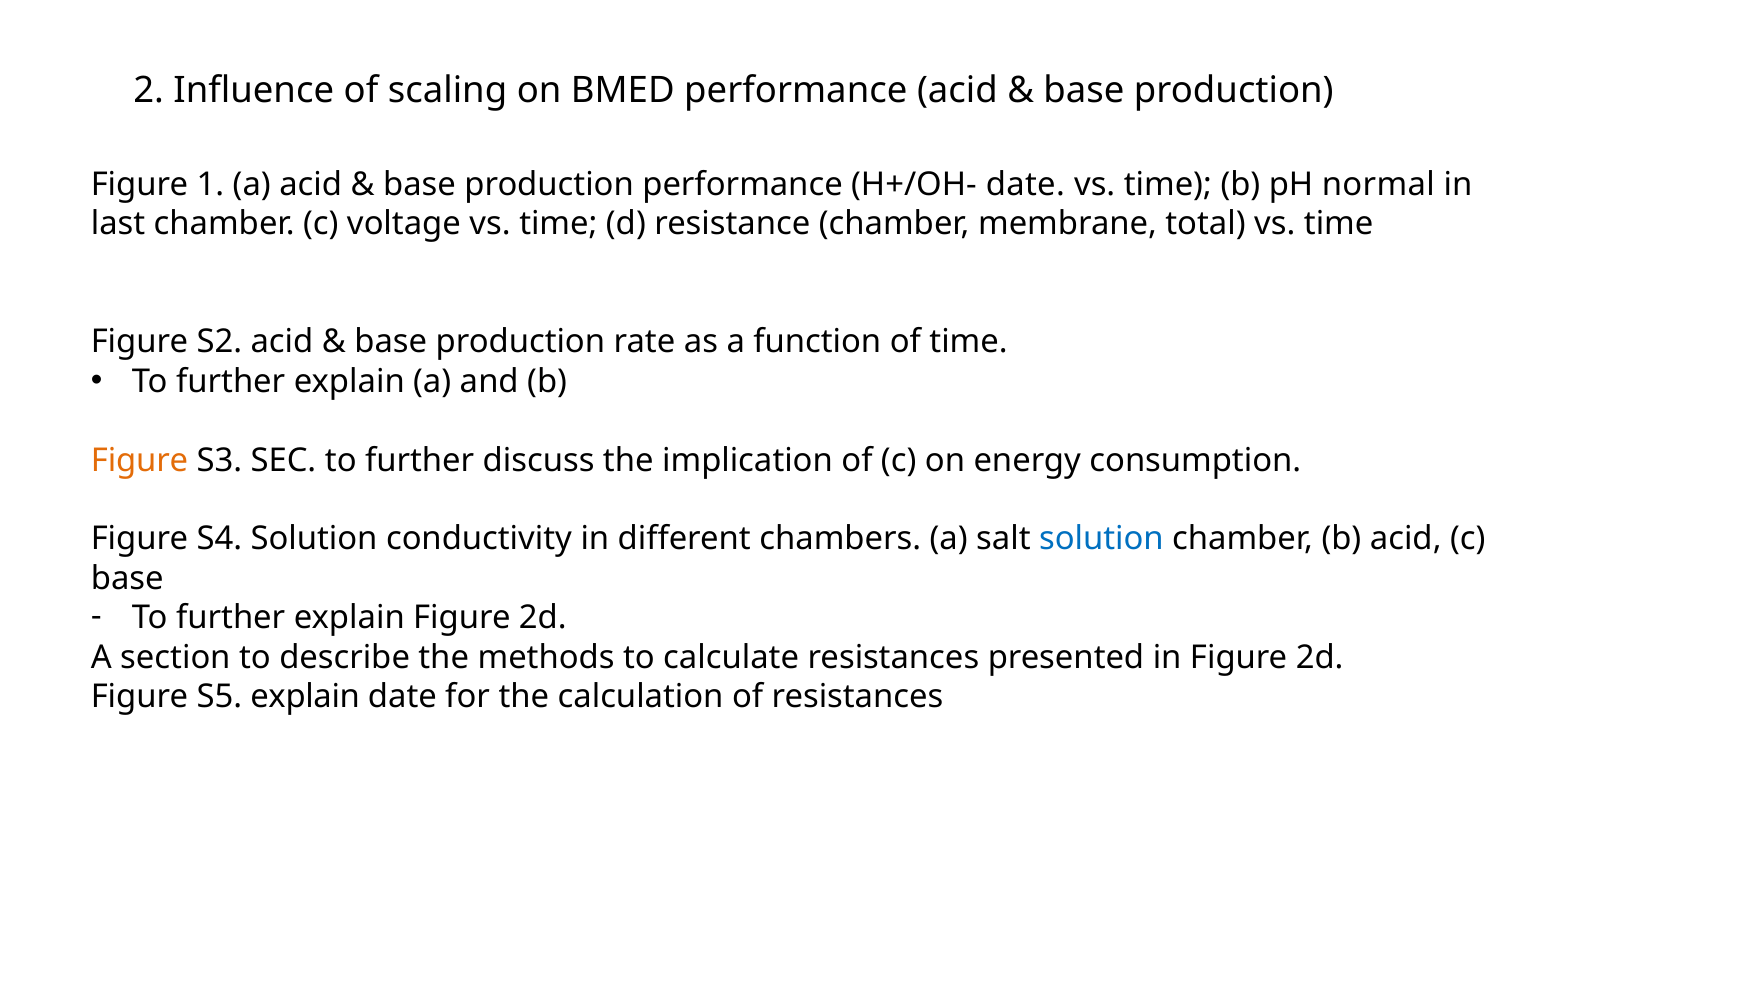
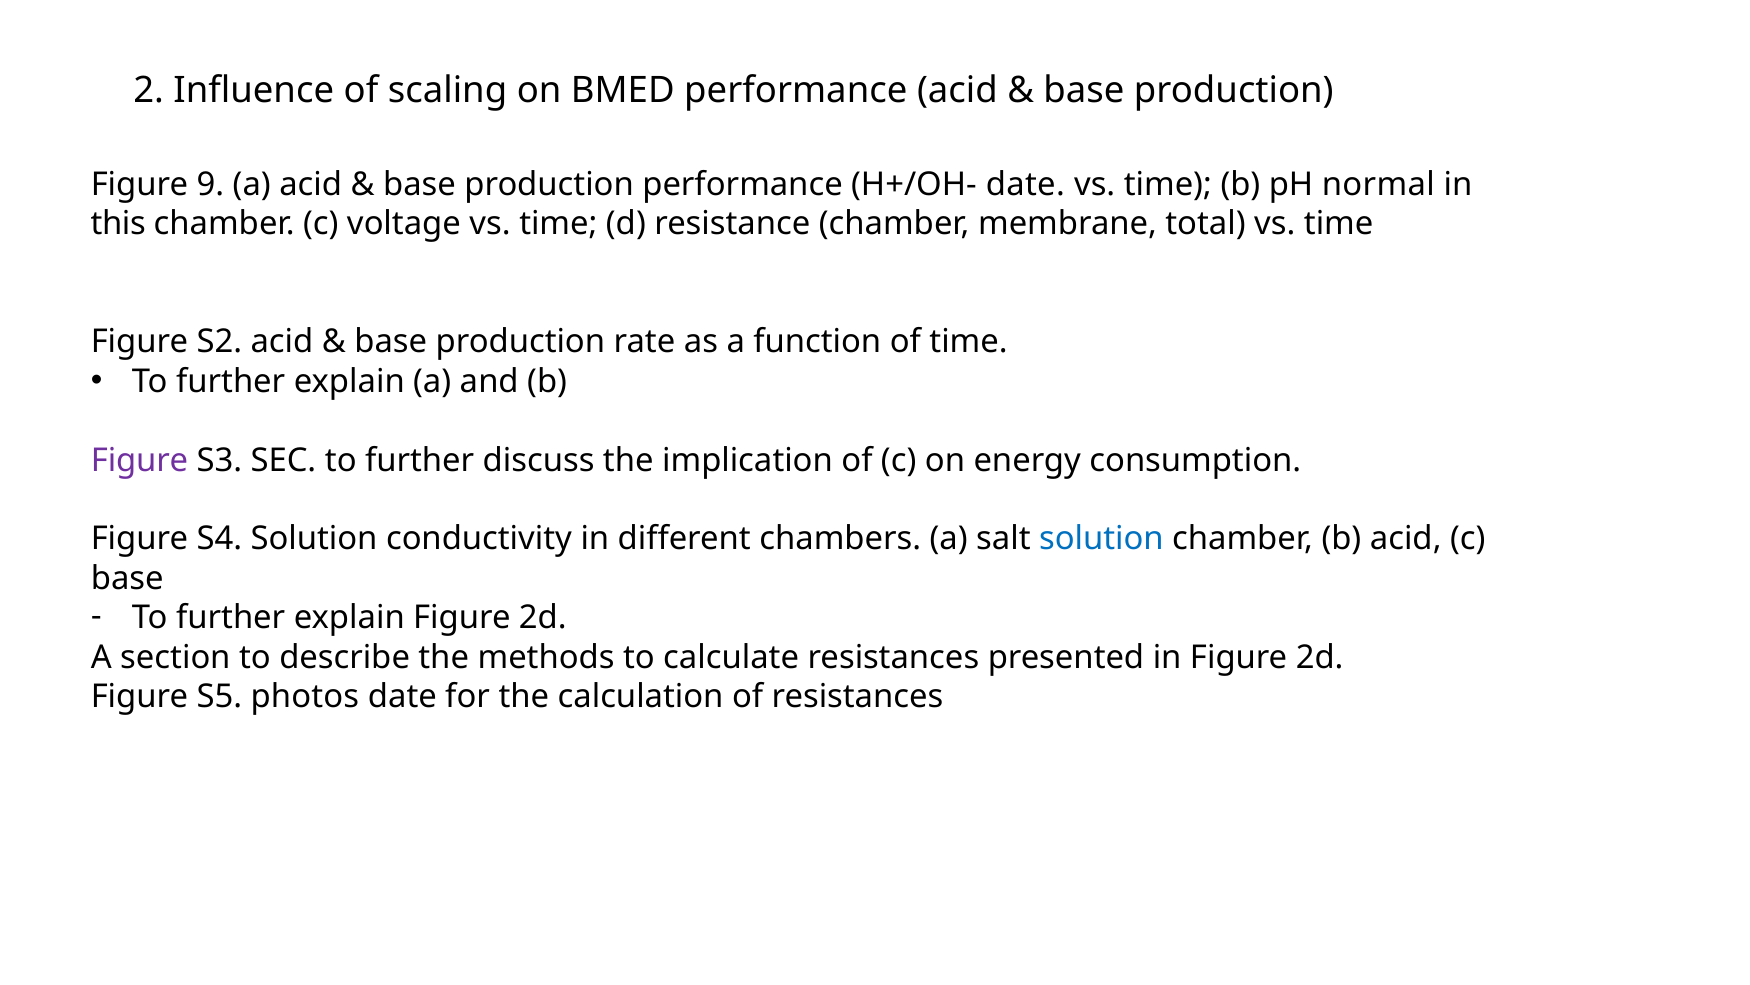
1: 1 -> 9 (210, 184)
last: last -> this (118, 224)
Figure colour: orange -> purple (140, 460)
S5 explain: explain -> photos (305, 696)
